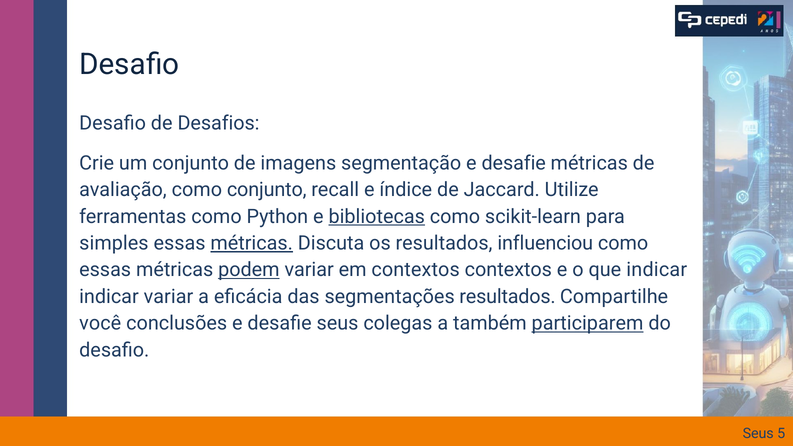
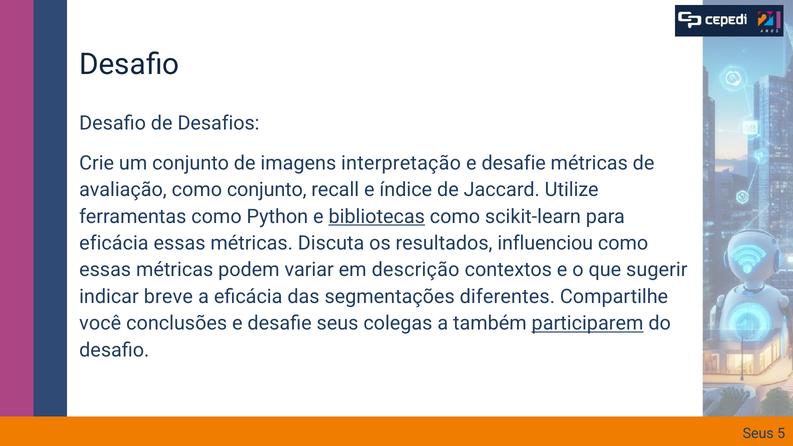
segmentação: segmentação -> interpretação (401, 163)
simples: simples -> eficácia (114, 243)
métricas underline: present -> none (252, 243)
podem underline: present -> none (249, 270)
em contextos: contextos -> descrição (416, 270)
que indicar: indicar -> sugerir (657, 270)
indicar variar: variar -> breve (168, 297)
segmentações resultados: resultados -> diferentes (507, 297)
